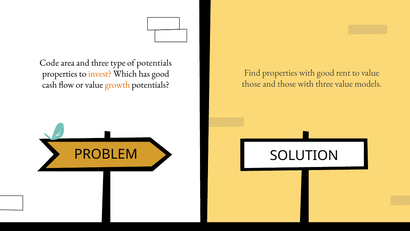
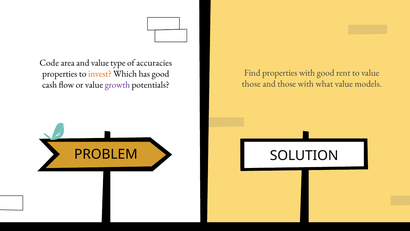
and three: three -> value (100, 63)
of potentials: potentials -> accuracies (154, 63)
with three: three -> what (324, 84)
growth colour: orange -> purple (117, 85)
